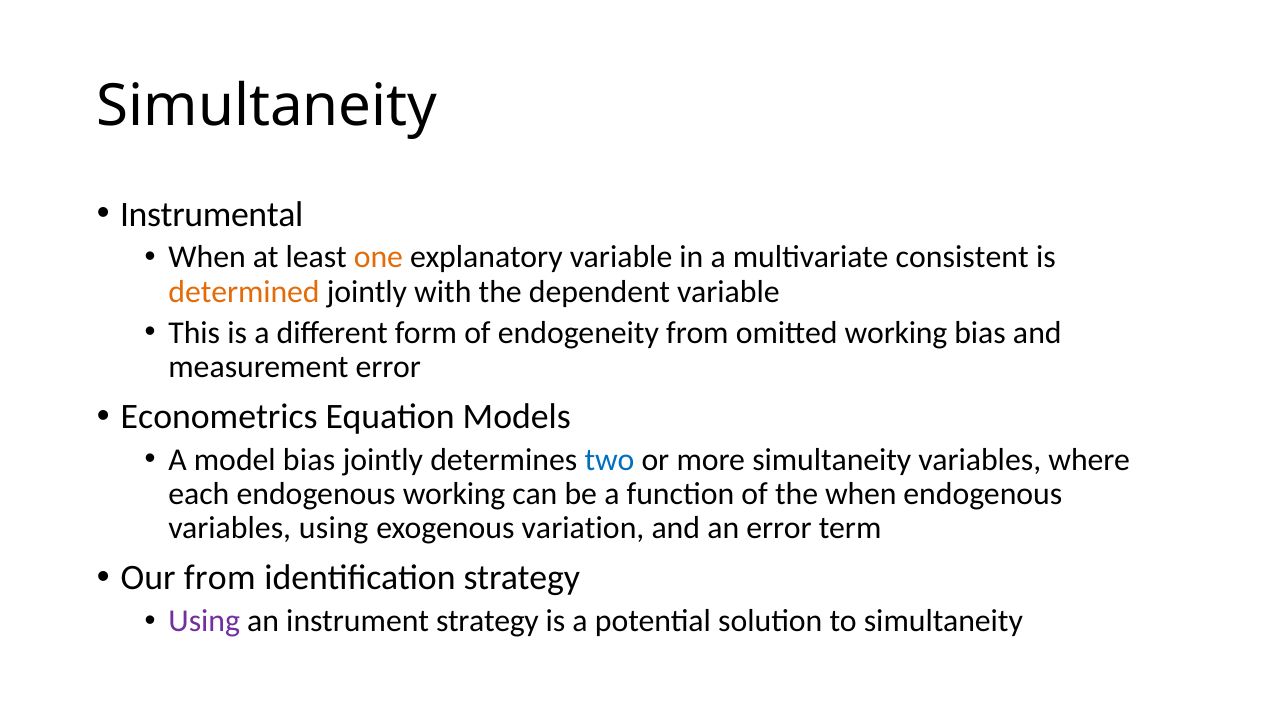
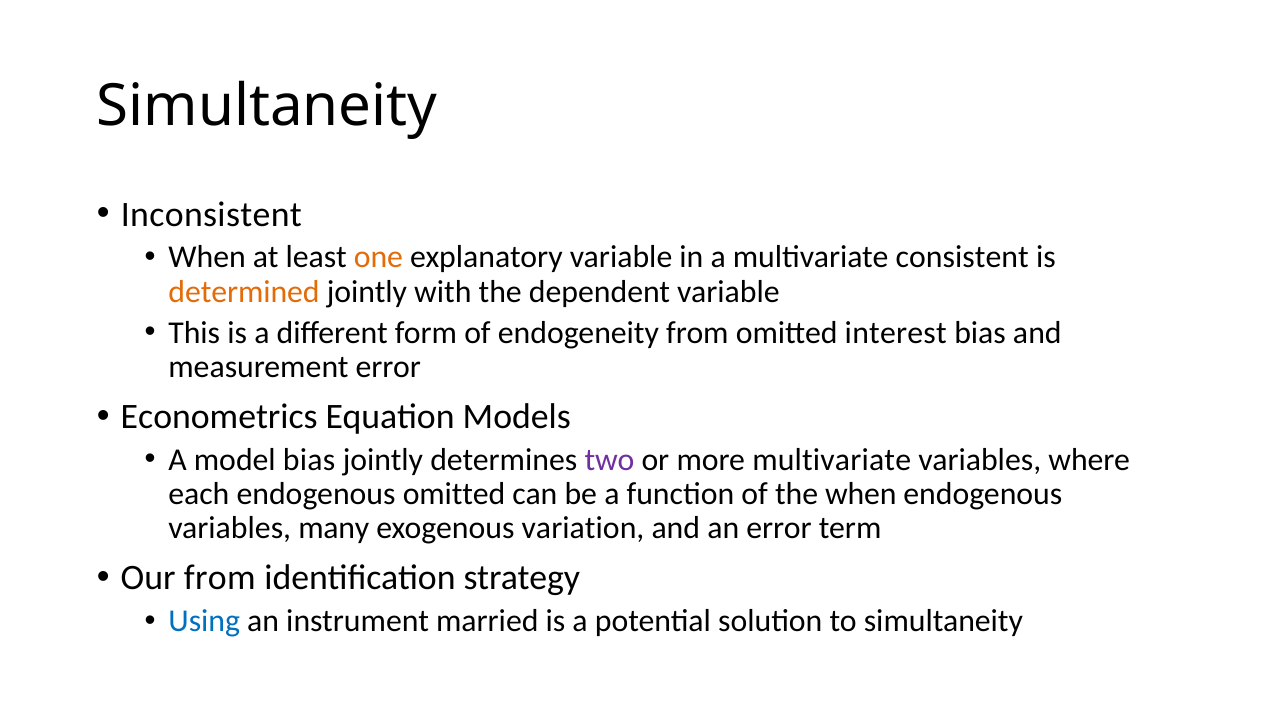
Instrumental: Instrumental -> Inconsistent (211, 214)
omitted working: working -> interest (896, 333)
two colour: blue -> purple (609, 460)
more simultaneity: simultaneity -> multivariate (832, 460)
endogenous working: working -> omitted (454, 494)
variables using: using -> many (334, 528)
Using colour: purple -> blue (204, 621)
instrument strategy: strategy -> married (487, 621)
